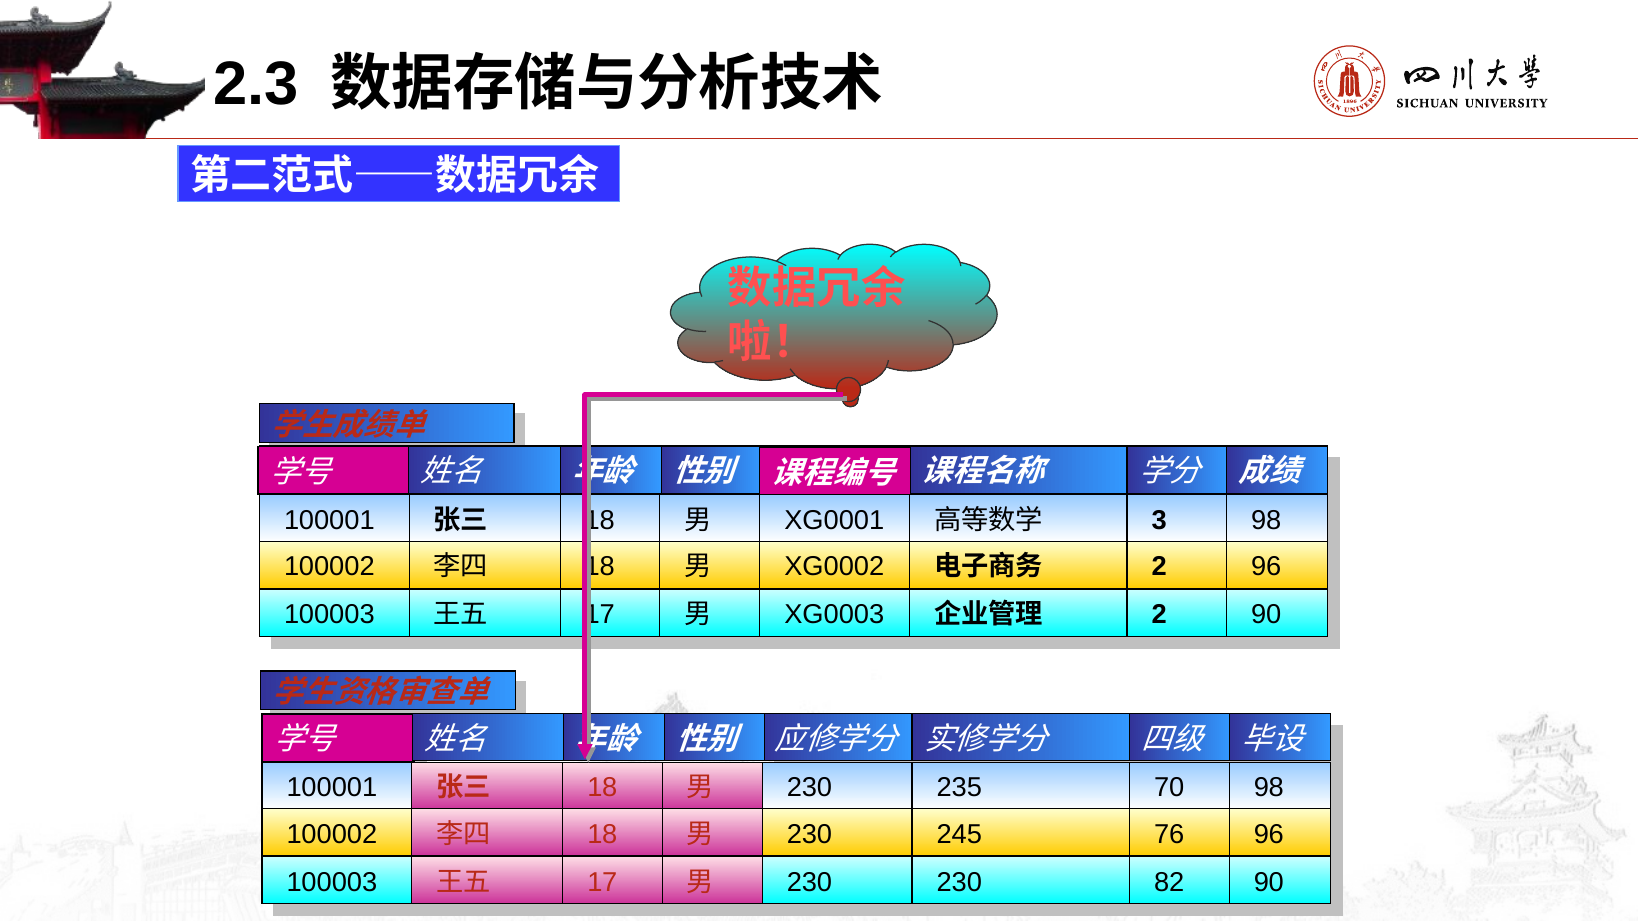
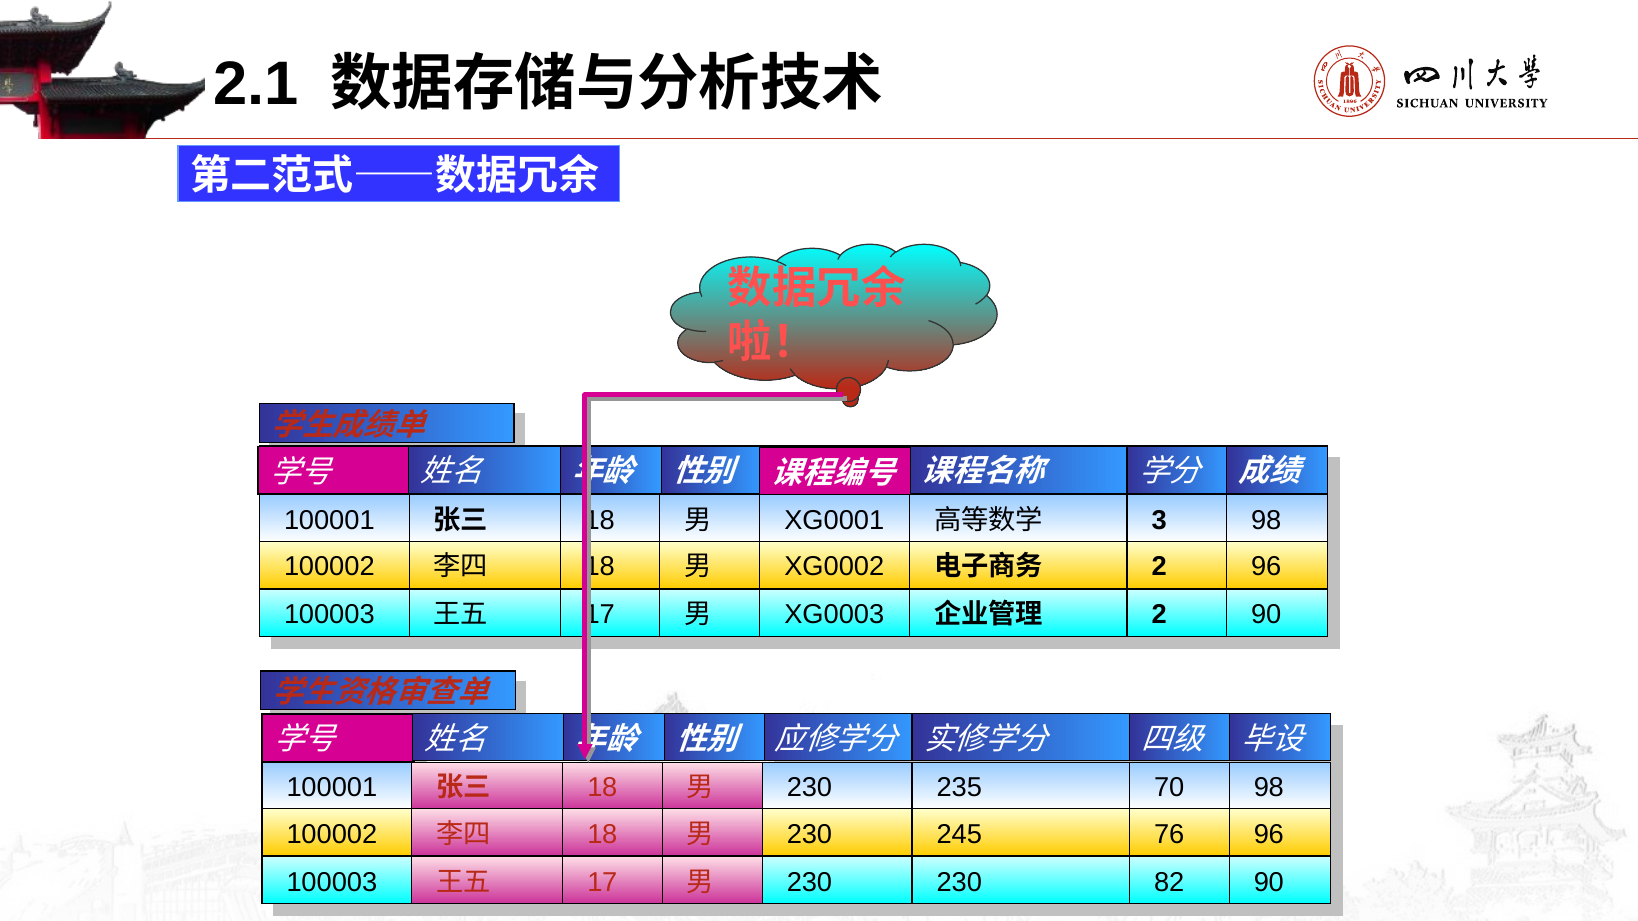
2.3: 2.3 -> 2.1 (256, 85)
